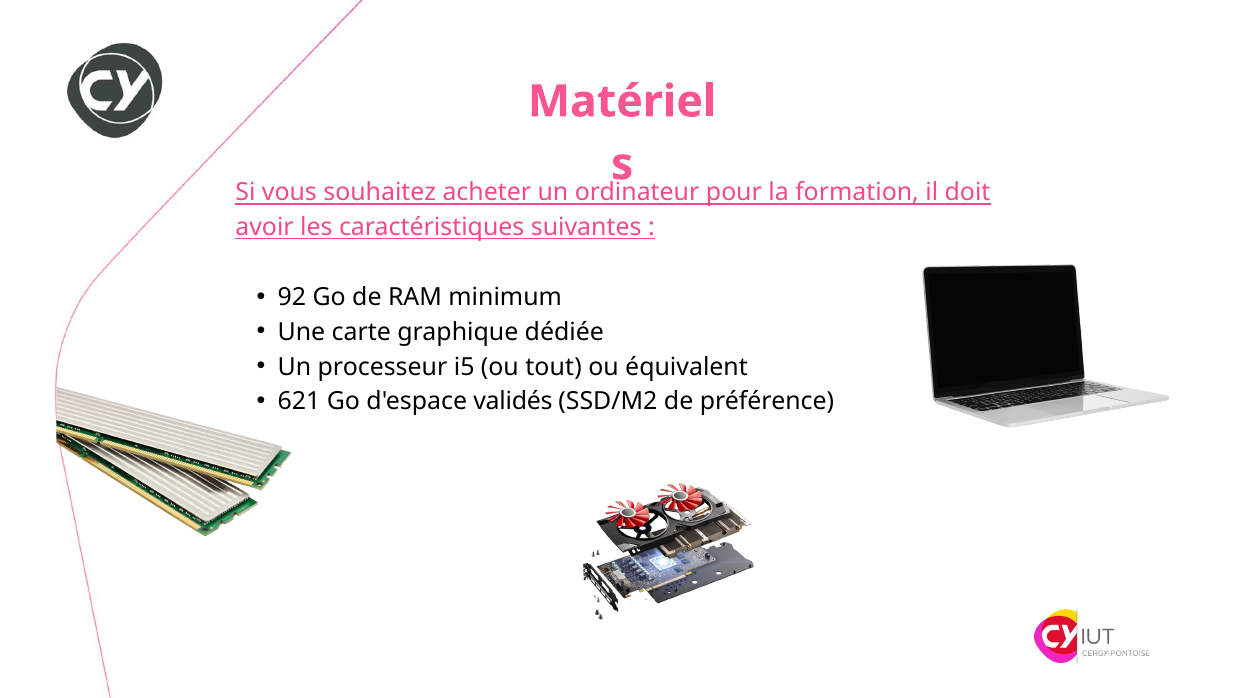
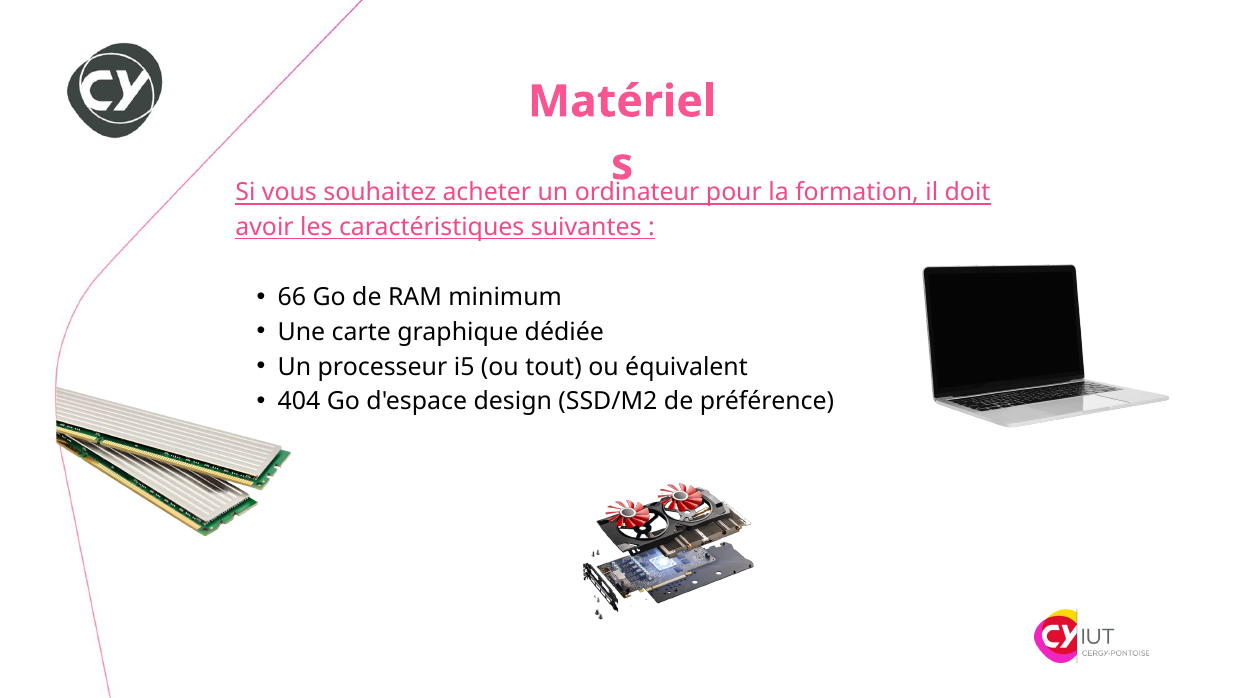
92: 92 -> 66 (292, 297)
621: 621 -> 404 (299, 401)
validés: validés -> design (513, 401)
